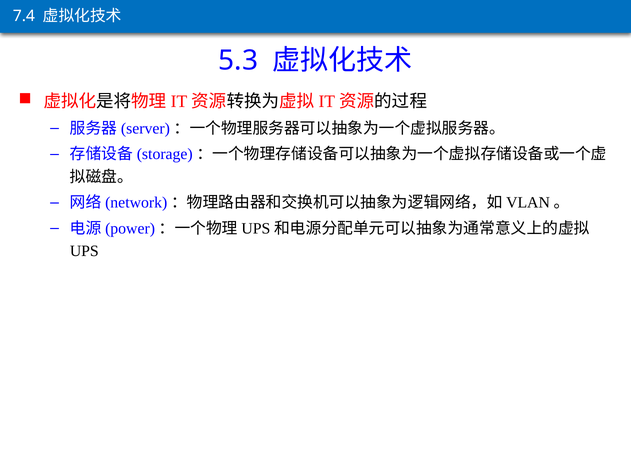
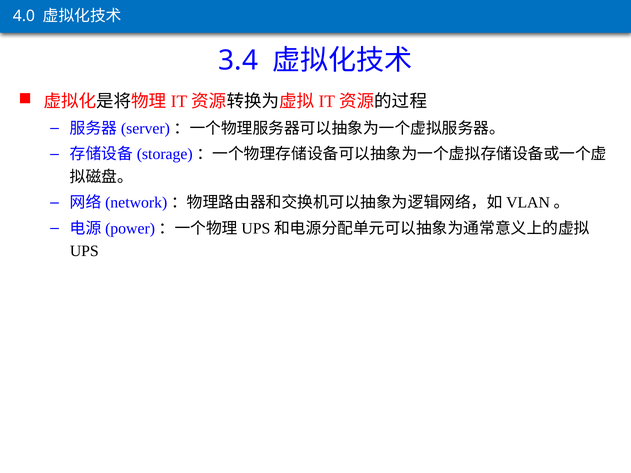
7.4: 7.4 -> 4.0 (24, 16)
5.3: 5.3 -> 3.4 (238, 60)
